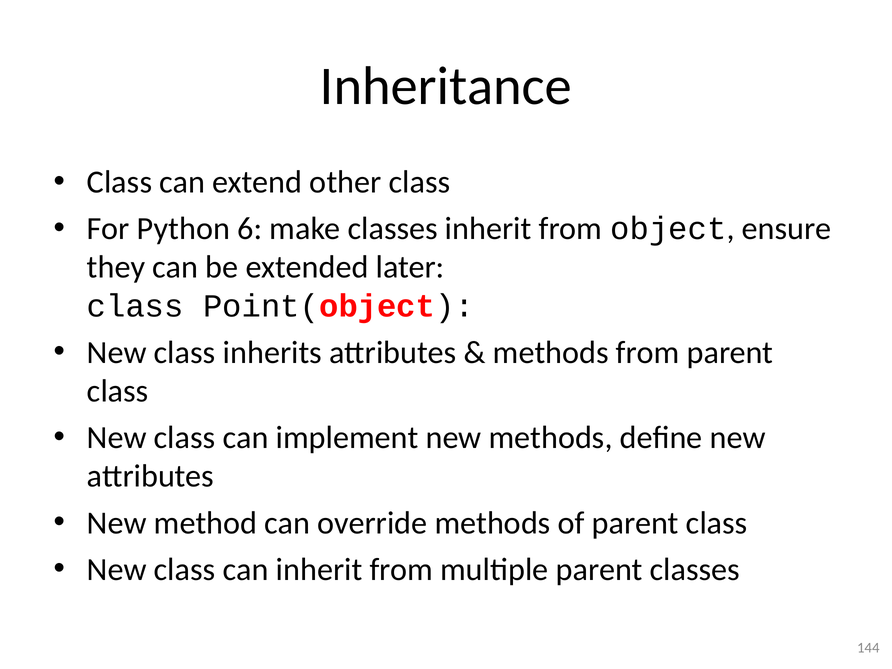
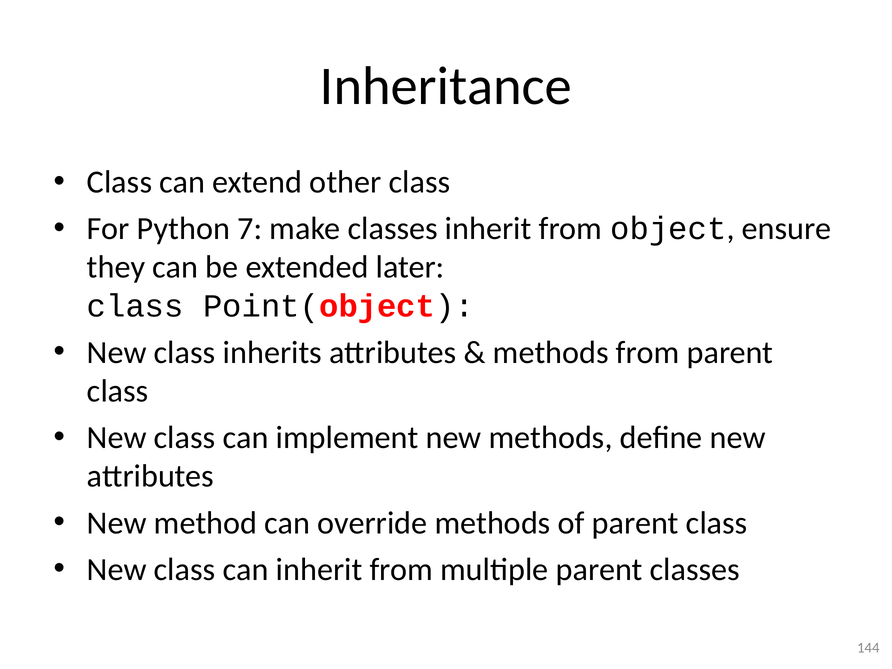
6: 6 -> 7 (250, 229)
